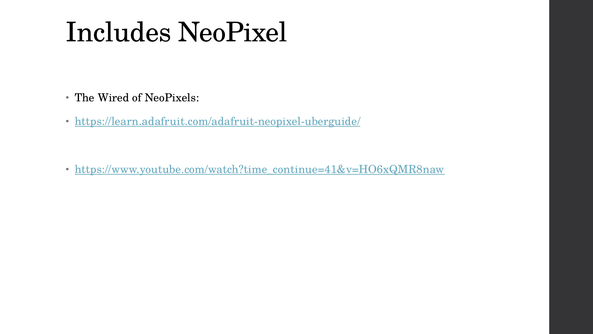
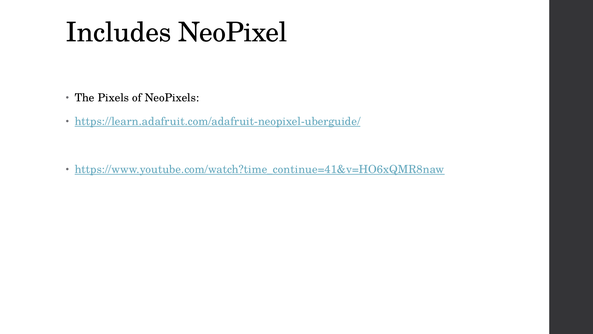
Wired: Wired -> Pixels (113, 98)
